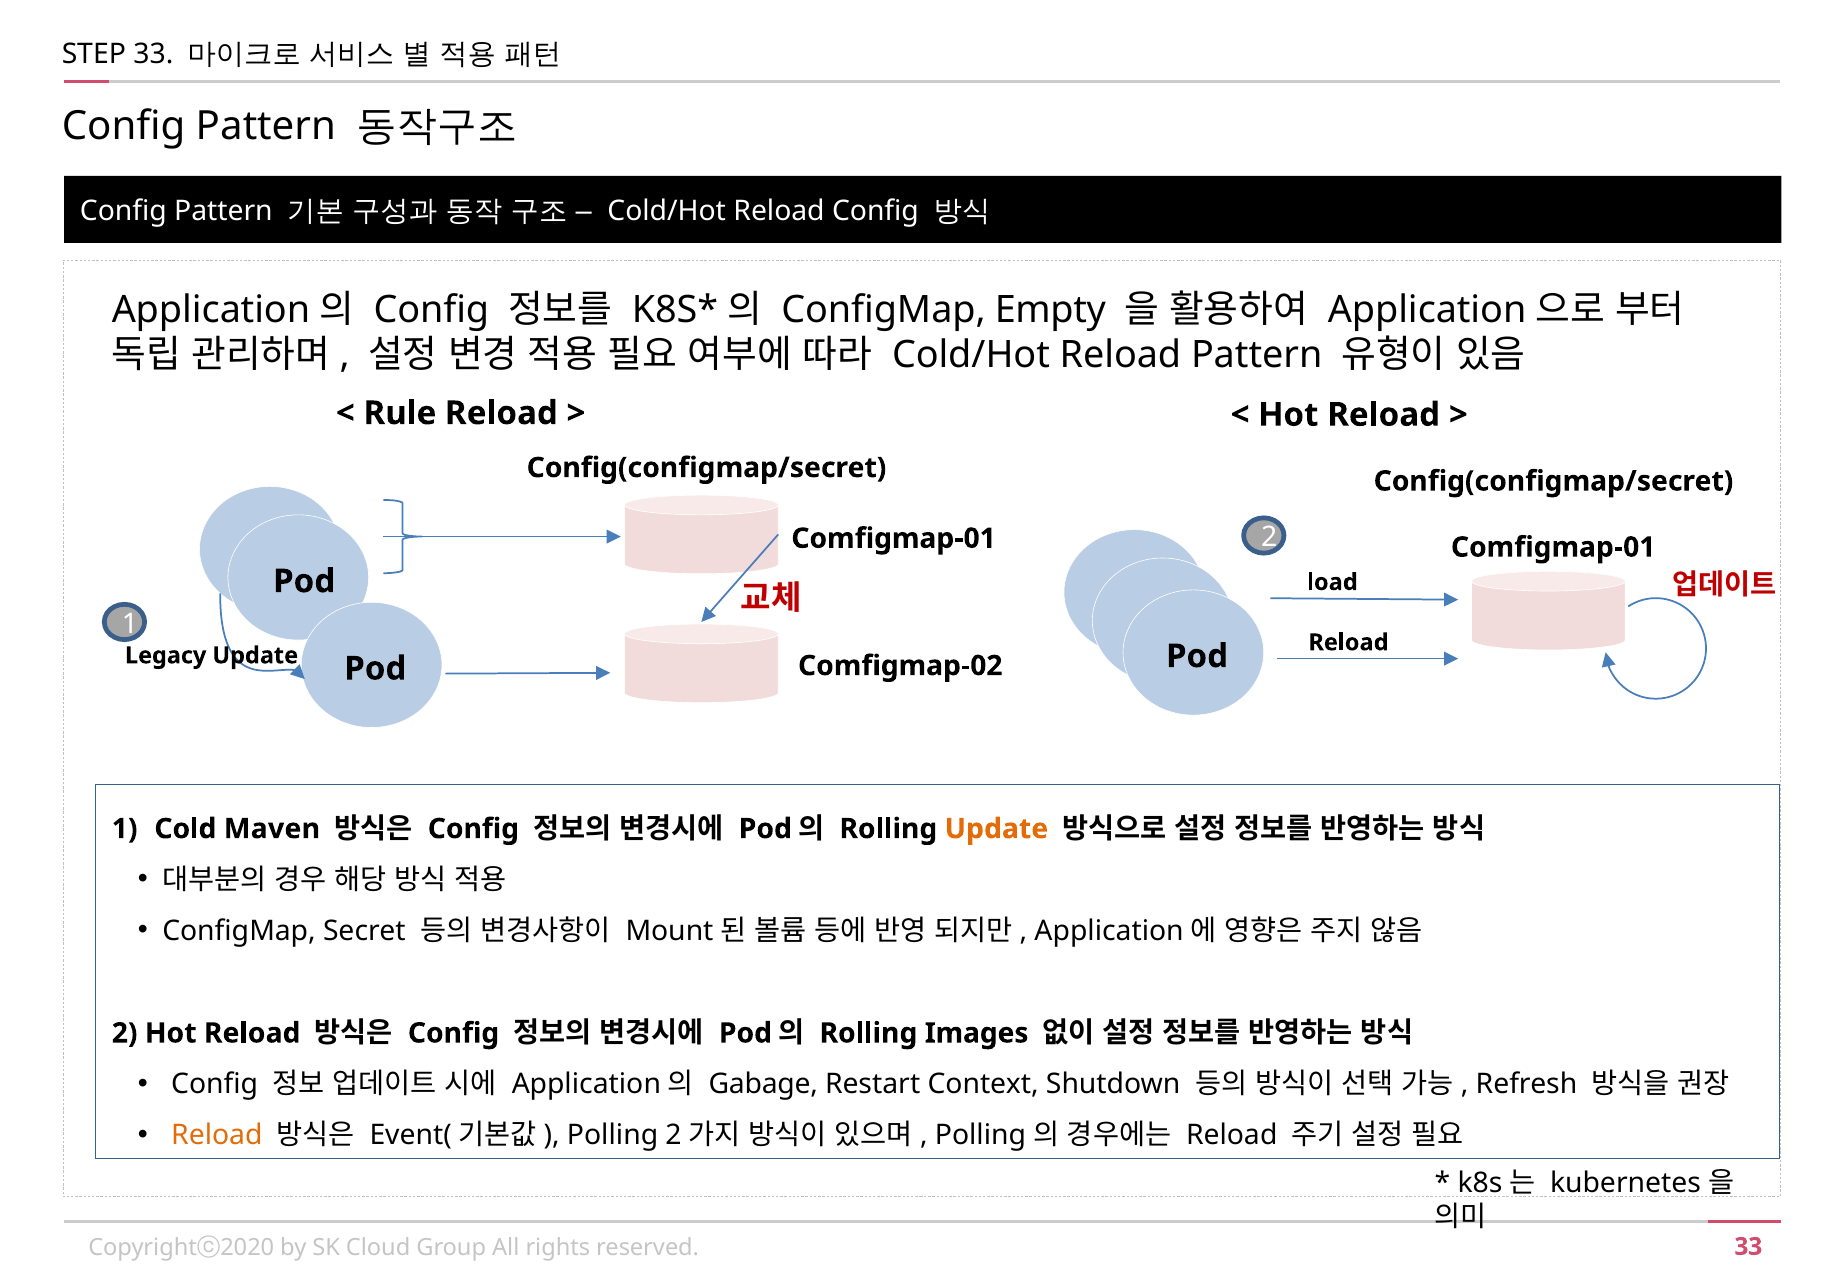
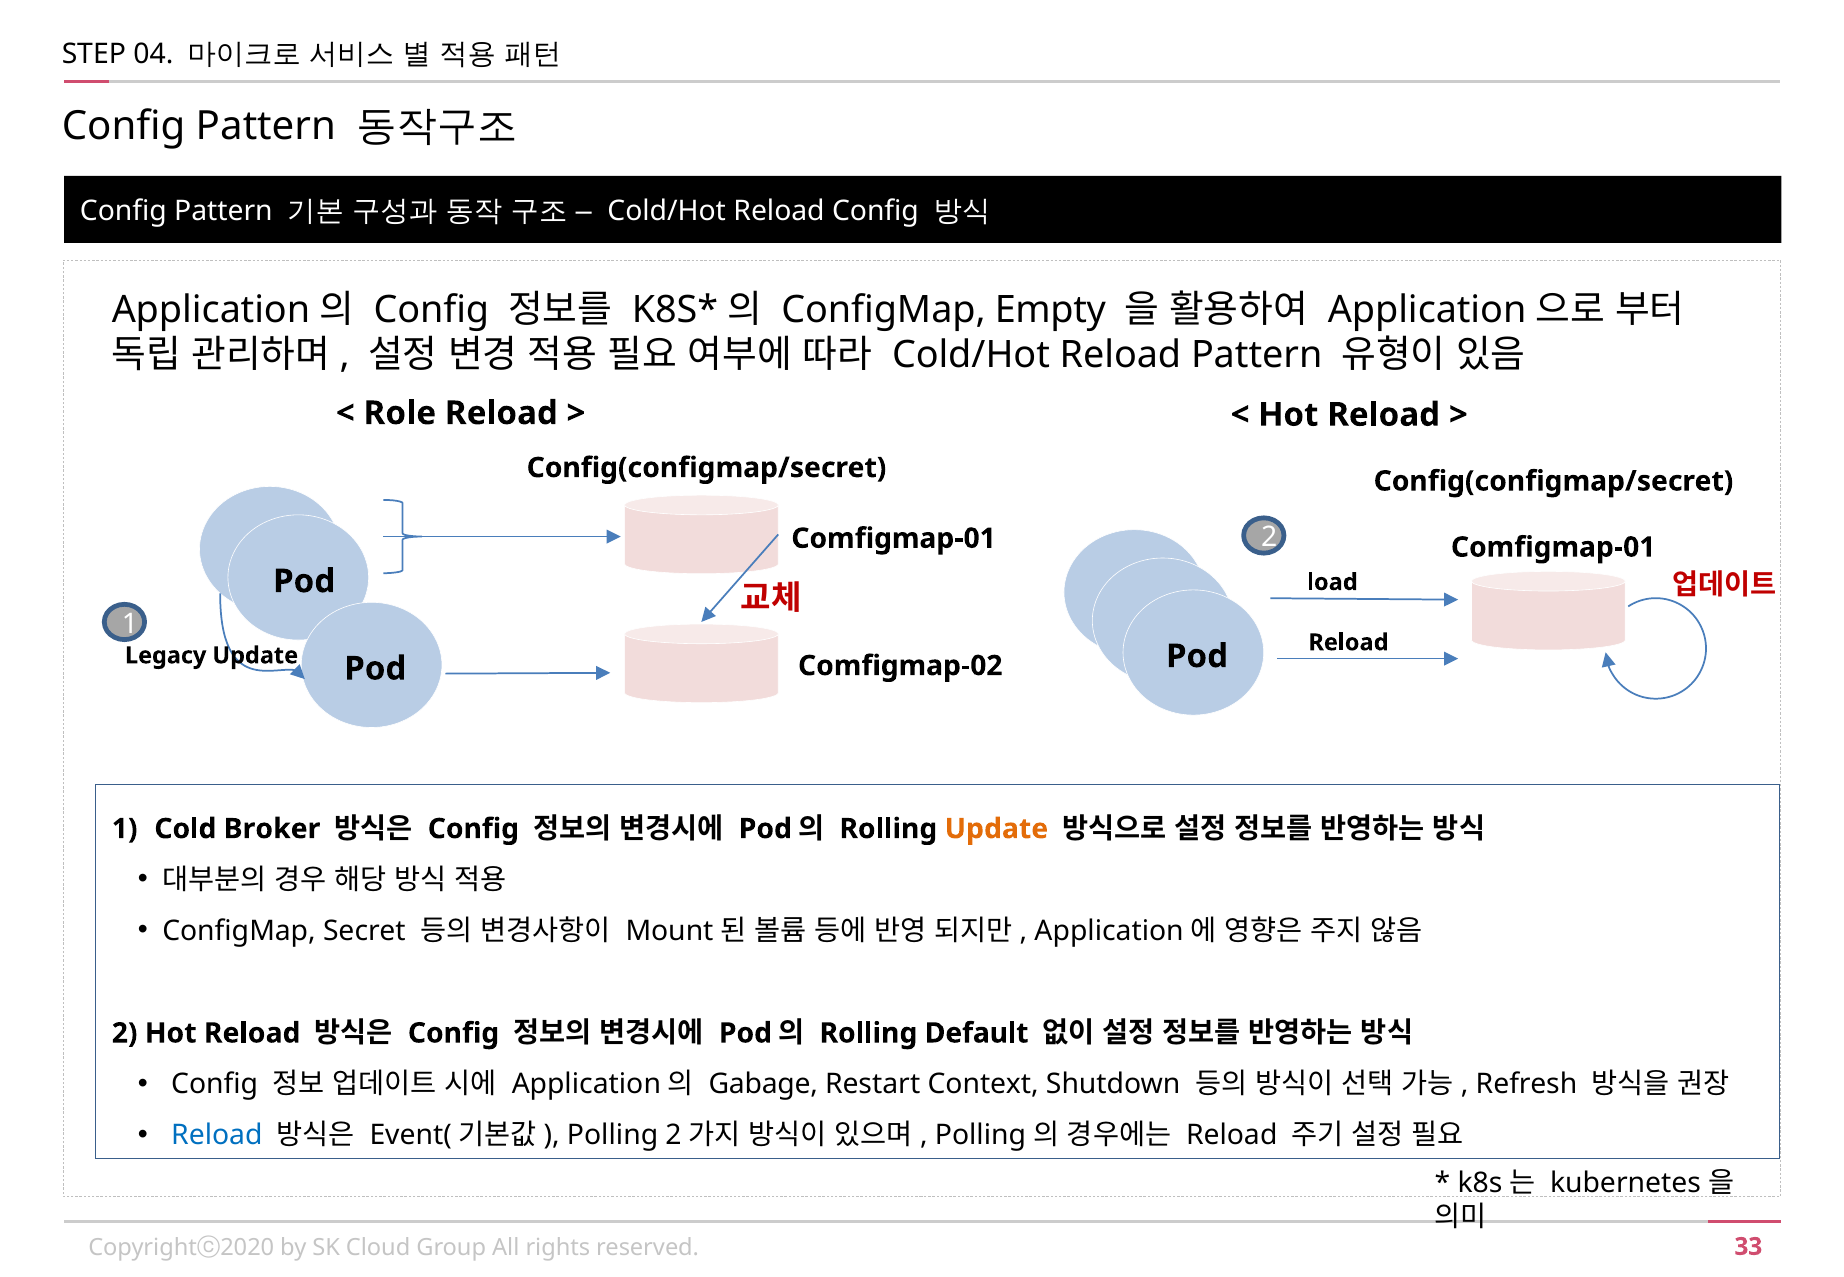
STEP 33: 33 -> 04 (153, 54)
Rule: Rule -> Role (400, 413)
Maven: Maven -> Broker (272, 829)
Images: Images -> Default (977, 1033)
Reload colour: orange -> blue (217, 1135)
